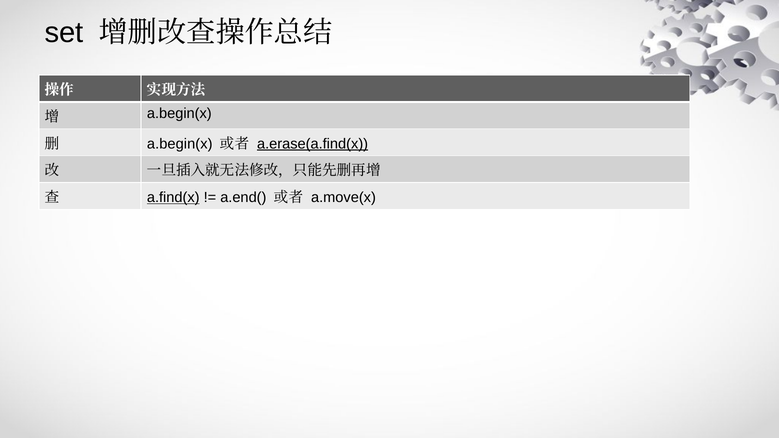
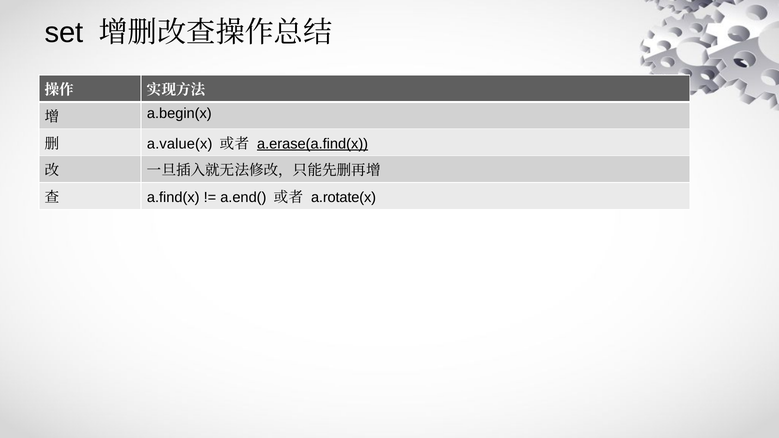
a.begin(x: a.begin(x -> a.value(x (180, 144)
a.find(x underline: present -> none (173, 198)
a.move(x: a.move(x -> a.rotate(x (344, 198)
